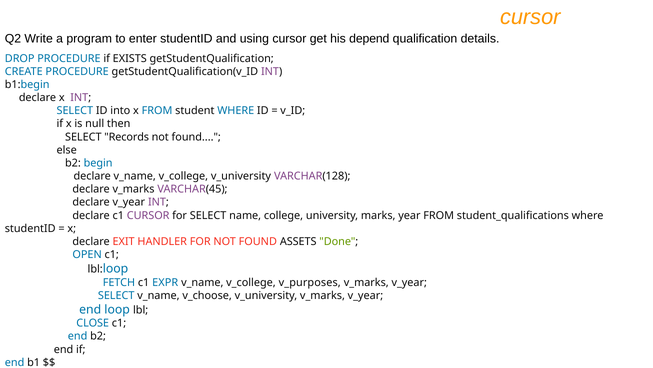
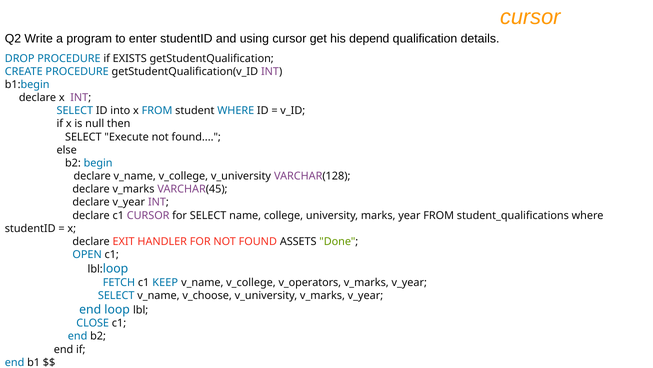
Records: Records -> Execute (127, 137)
EXPR: EXPR -> KEEP (165, 282)
v_purposes: v_purposes -> v_operators (310, 282)
